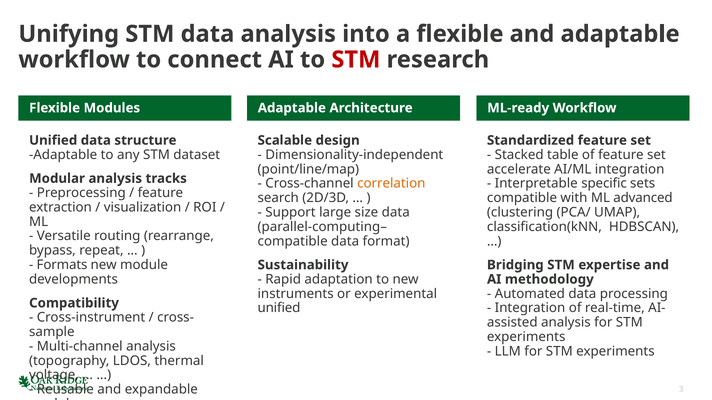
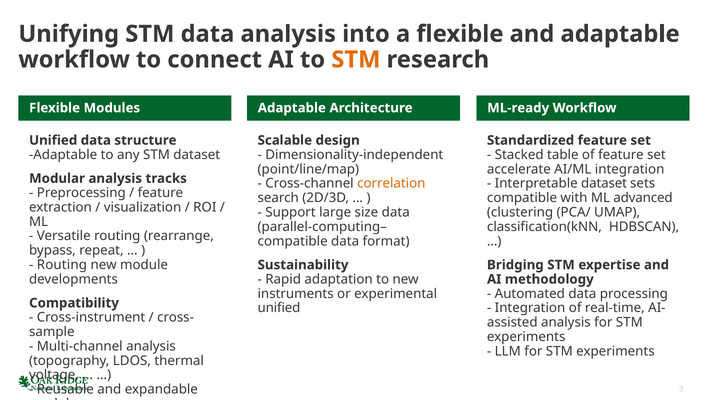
STM colour: red -> orange (356, 60)
Interpretable specific: specific -> dataset (604, 184)
Formats: Formats -> Routing (62, 265)
